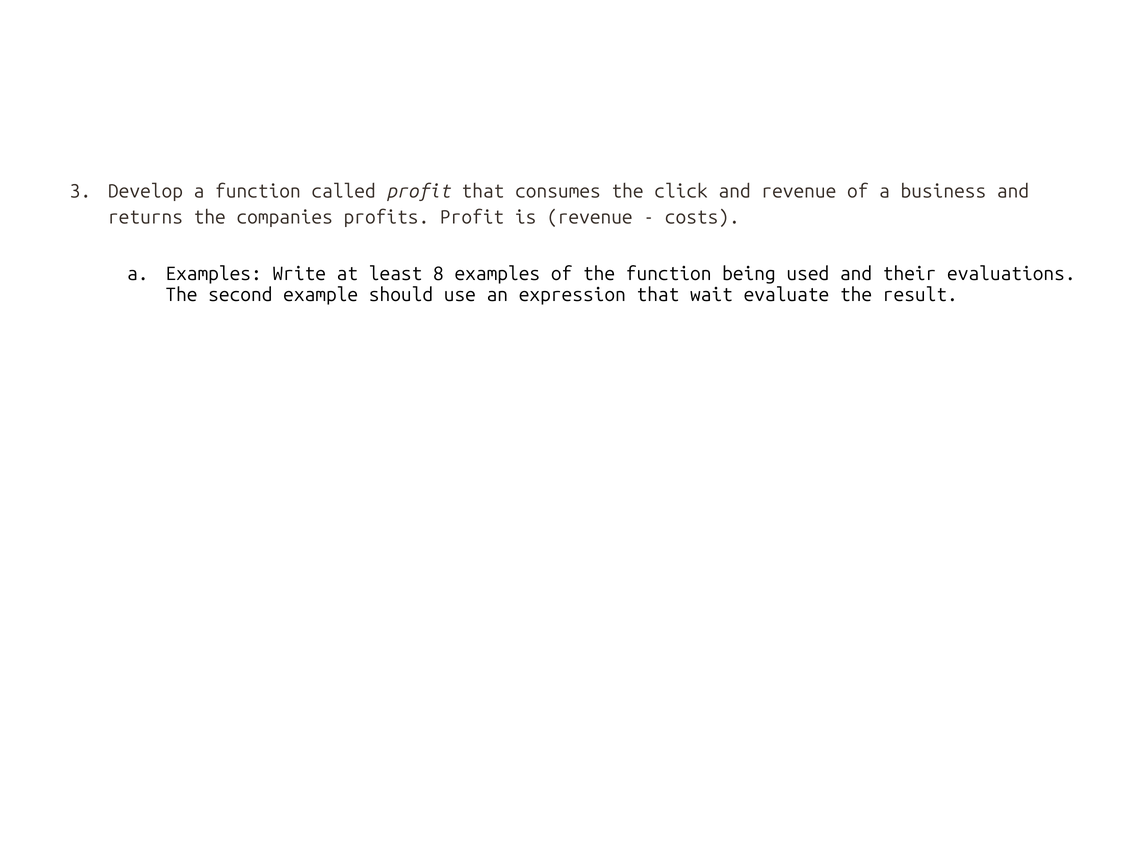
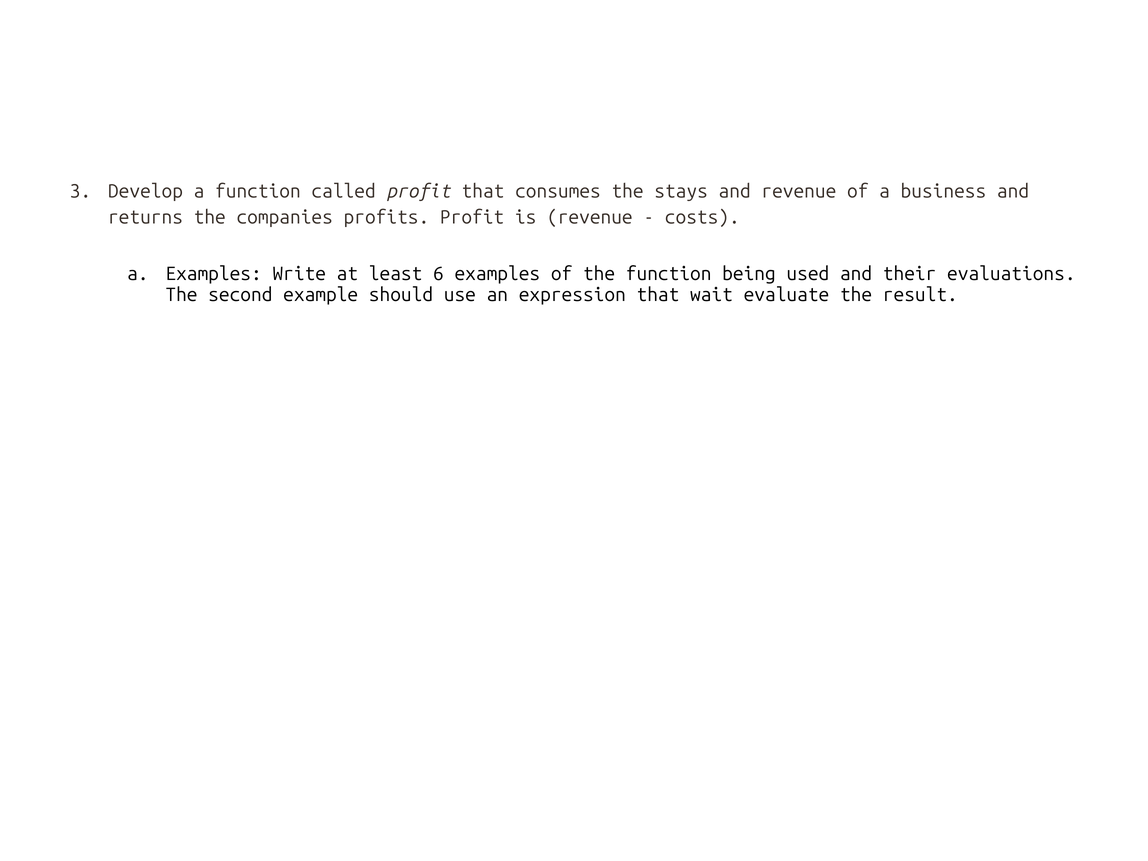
click: click -> stays (681, 191)
8: 8 -> 6 (438, 274)
